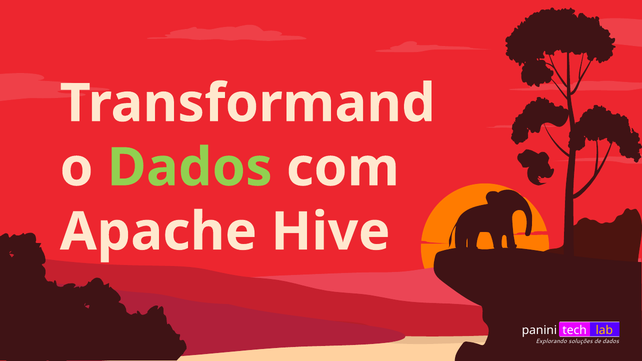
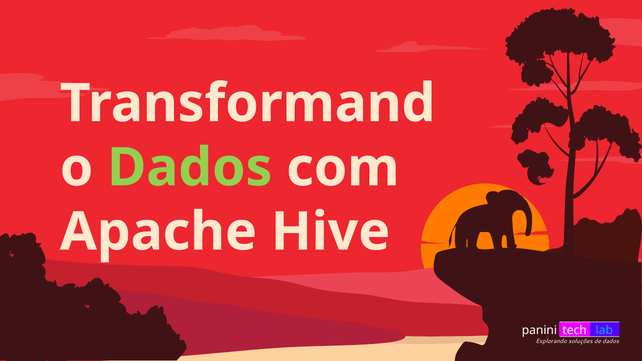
lab colour: yellow -> light blue (604, 330)
